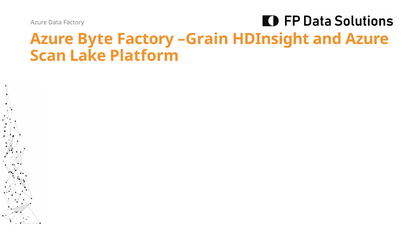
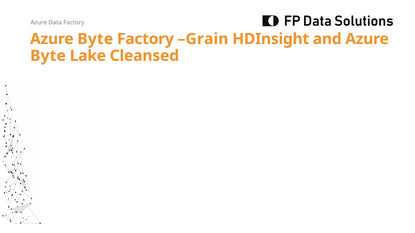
Scan: Scan -> Byte (48, 56)
Platform: Platform -> Cleansed (144, 56)
